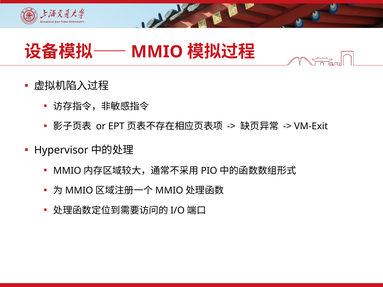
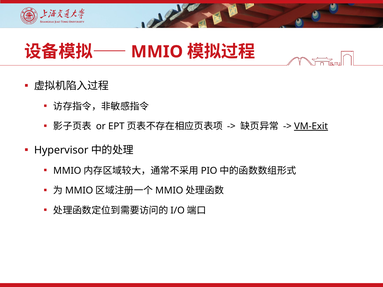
VM-Exit underline: none -> present (311, 126)
